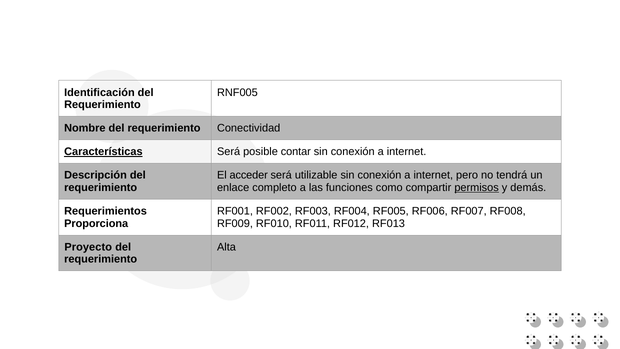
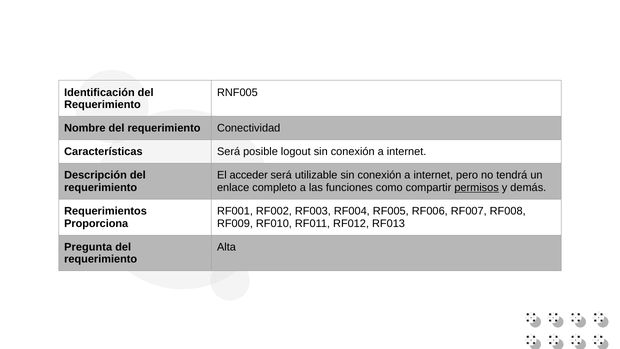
Características underline: present -> none (103, 152)
contar: contar -> logout (296, 152)
Proyecto: Proyecto -> Pregunta (88, 247)
